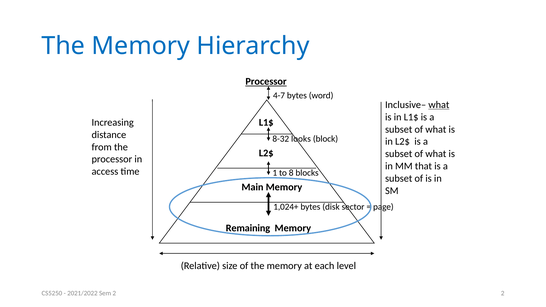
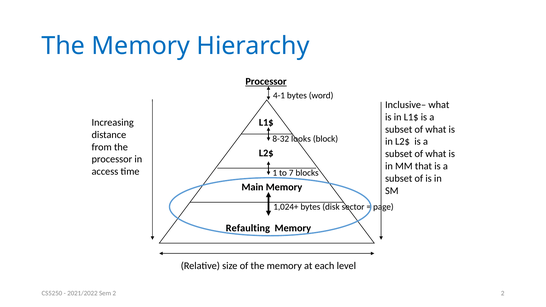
4-7: 4-7 -> 4-1 (279, 95)
what underline: present -> none (439, 105)
8: 8 -> 7 (291, 173)
Remaining: Remaining -> Refaulting (248, 228)
